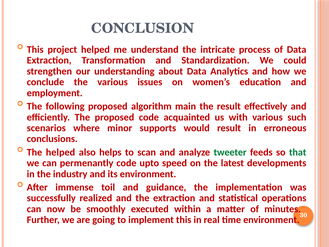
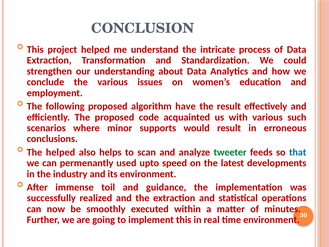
main: main -> have (185, 106)
that colour: green -> blue (298, 152)
permenantly code: code -> used (126, 163)
